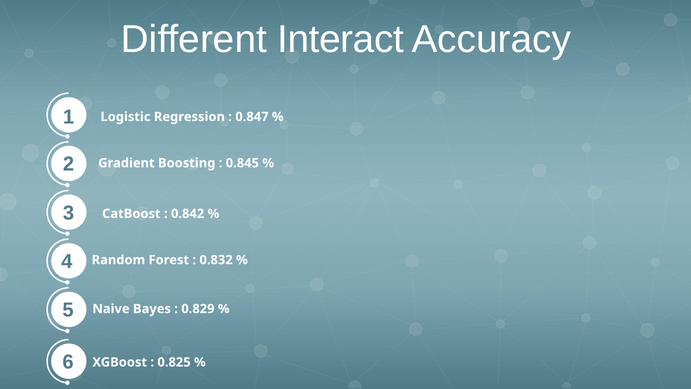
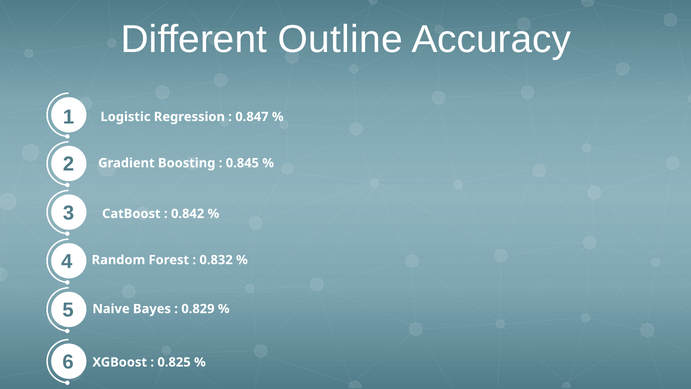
Interact: Interact -> Outline (340, 40)
